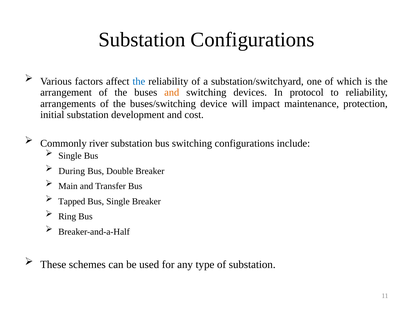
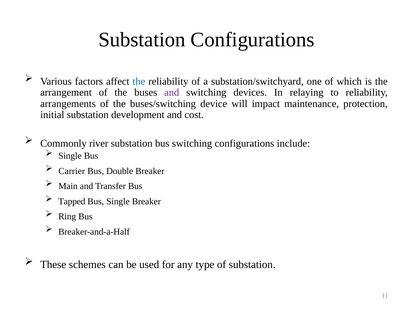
and colour: orange -> purple (172, 92)
protocol: protocol -> relaying (307, 92)
During: During -> Carrier (72, 171)
